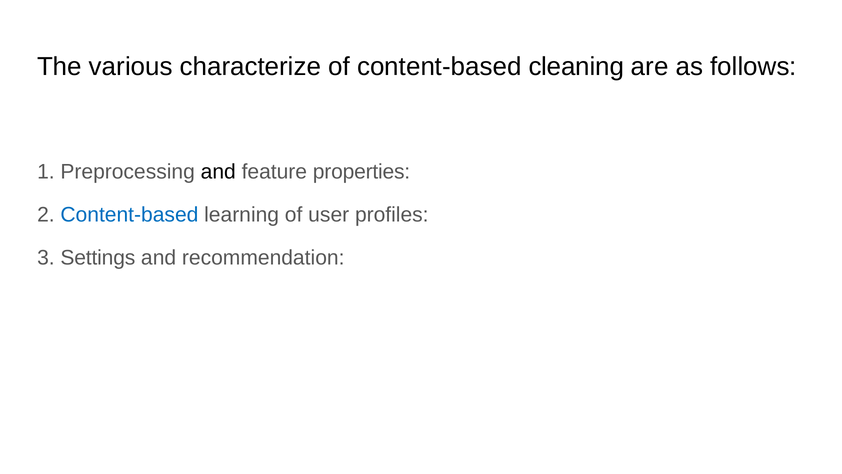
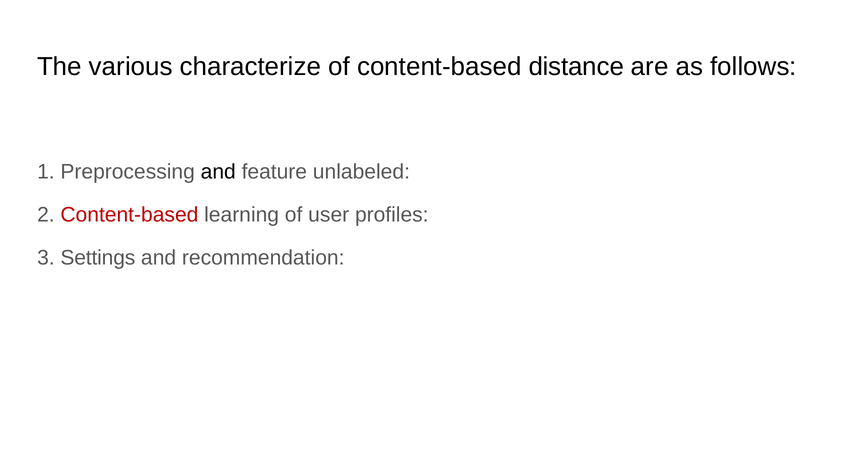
cleaning: cleaning -> distance (576, 67)
properties: properties -> unlabeled (361, 172)
Content-based colour: blue -> red (129, 215)
